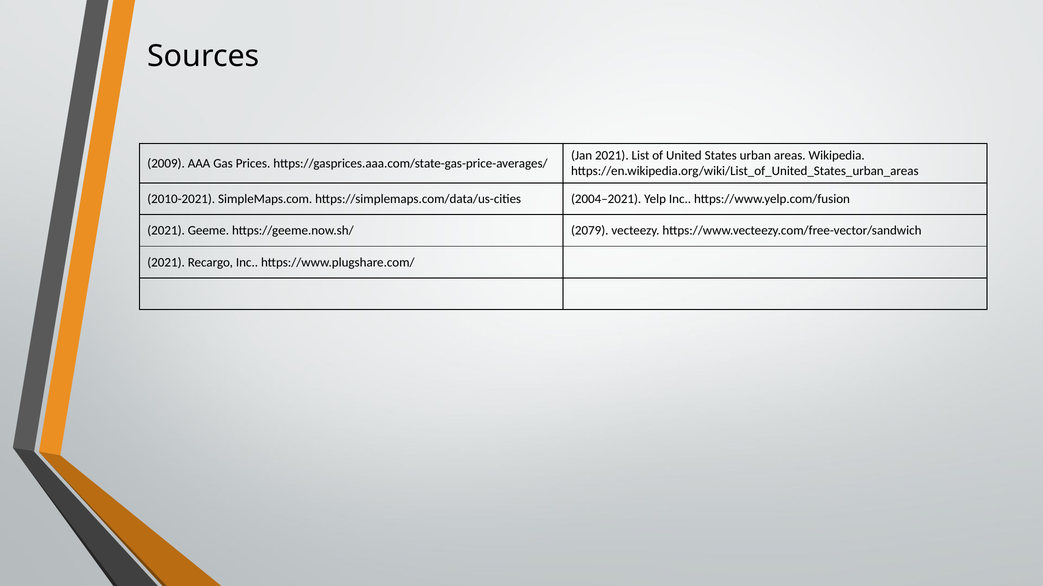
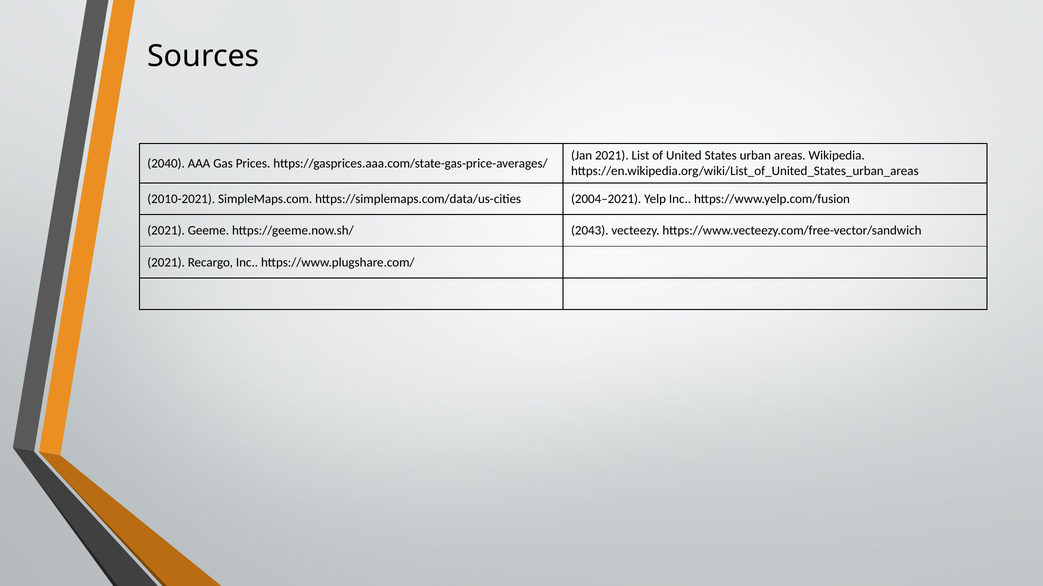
2009: 2009 -> 2040 (166, 163)
2079: 2079 -> 2043 (590, 231)
